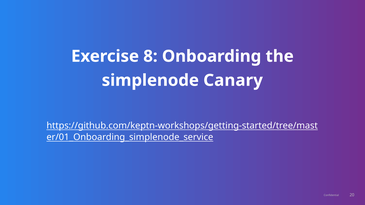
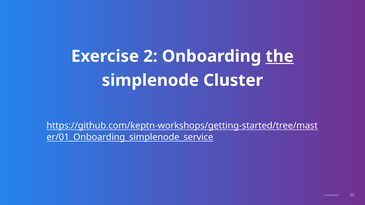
8: 8 -> 2 (150, 56)
the underline: none -> present (280, 56)
Canary: Canary -> Cluster (233, 80)
